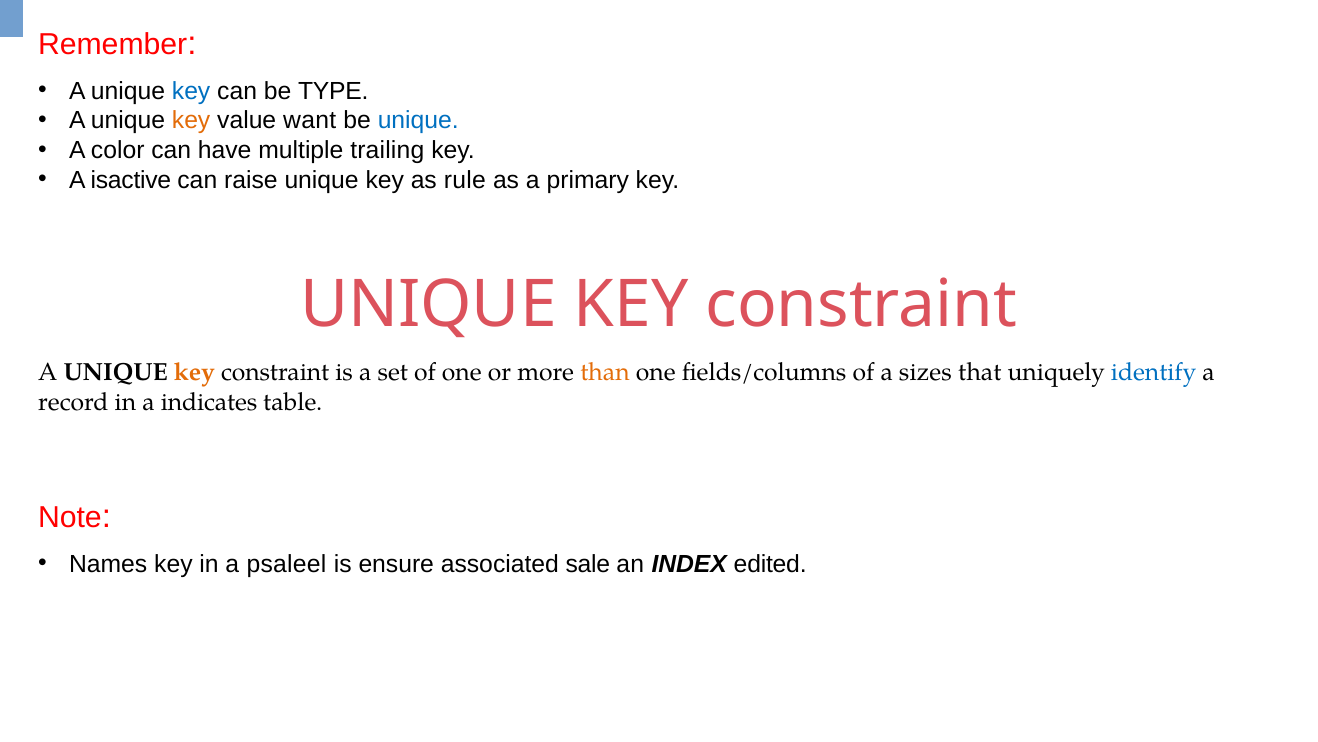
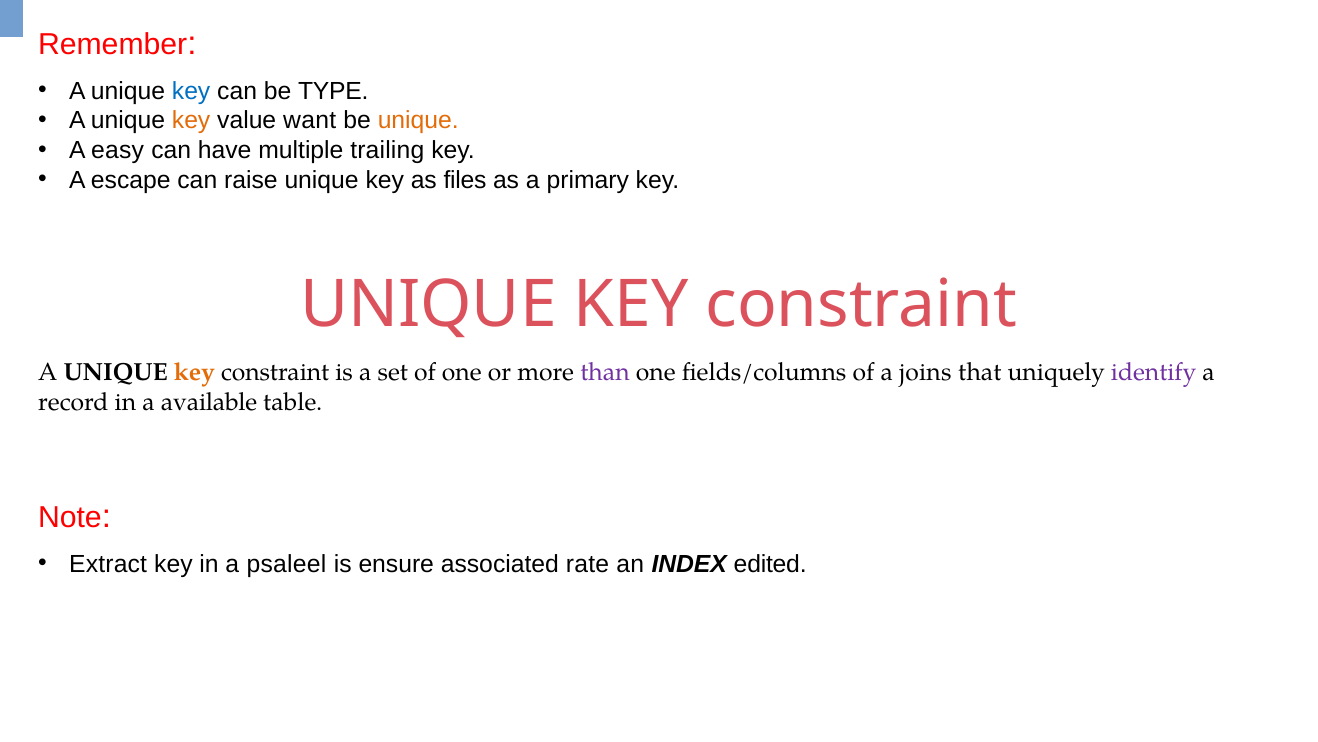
unique colour: blue -> orange (418, 121)
color: color -> easy (118, 150)
isactive: isactive -> escape (131, 180)
rule: rule -> files (465, 180)
than colour: orange -> purple (605, 372)
sizes: sizes -> joins (925, 372)
identify colour: blue -> purple (1154, 372)
indicates: indicates -> available (209, 402)
Names: Names -> Extract (108, 564)
sale: sale -> rate (588, 564)
